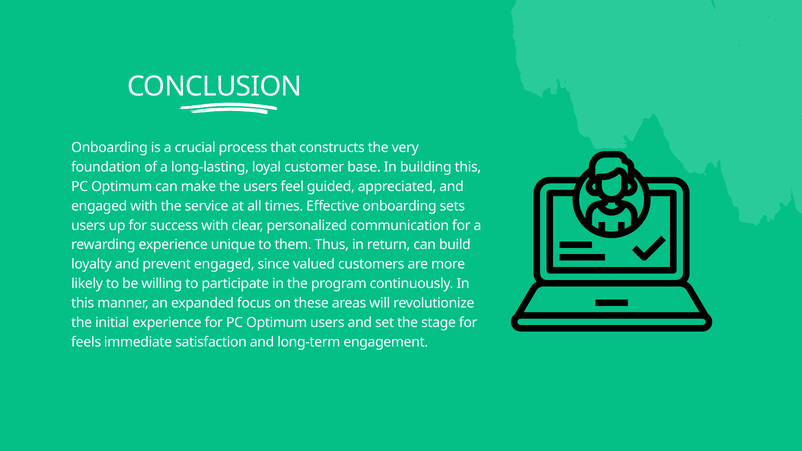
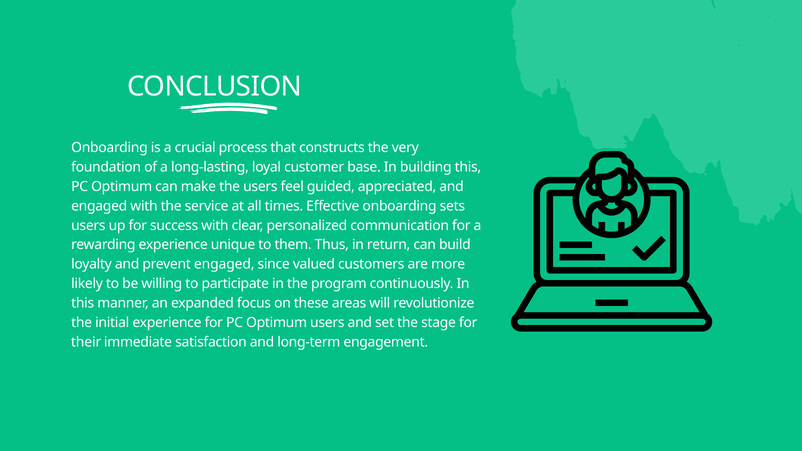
feels: feels -> their (86, 342)
